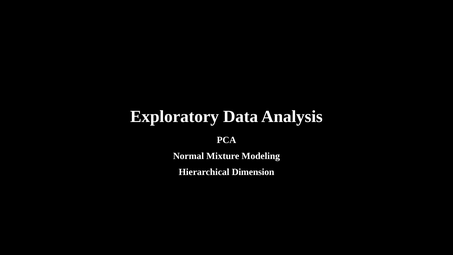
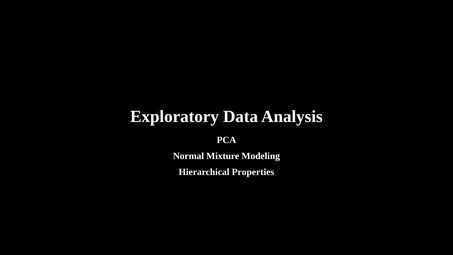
Dimension: Dimension -> Properties (253, 172)
